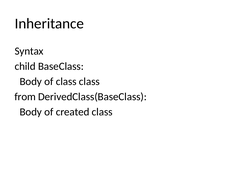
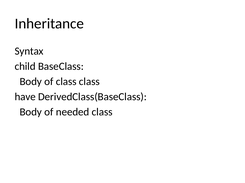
from: from -> have (25, 97)
created: created -> needed (73, 112)
